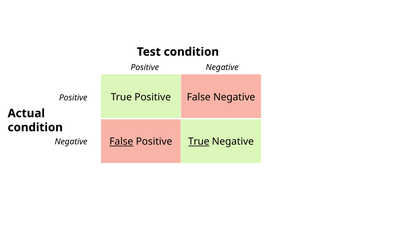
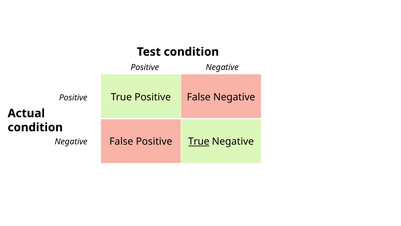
False underline: present -> none (121, 141)
